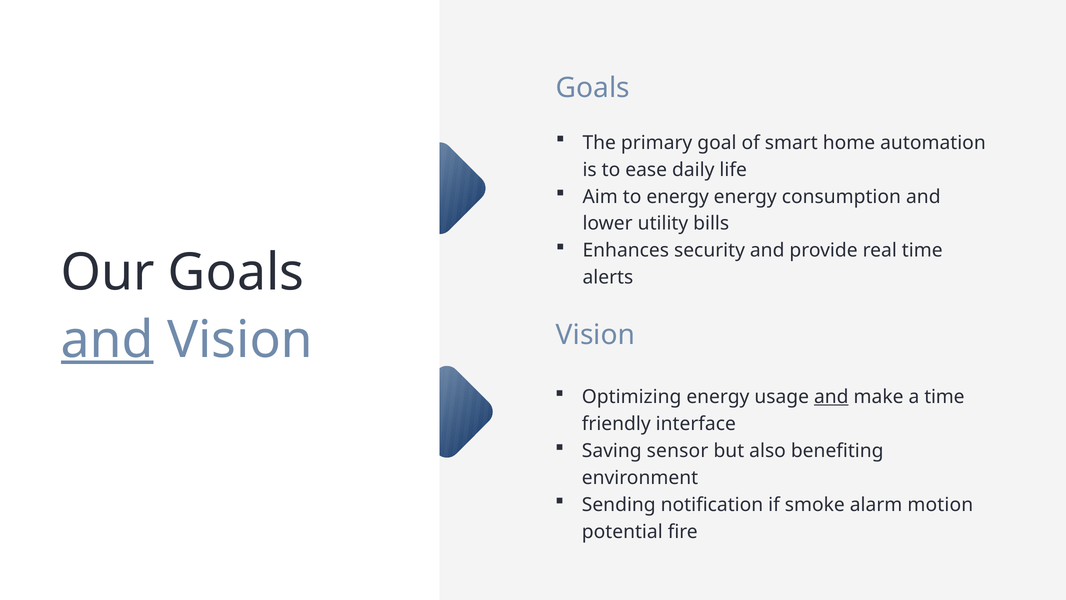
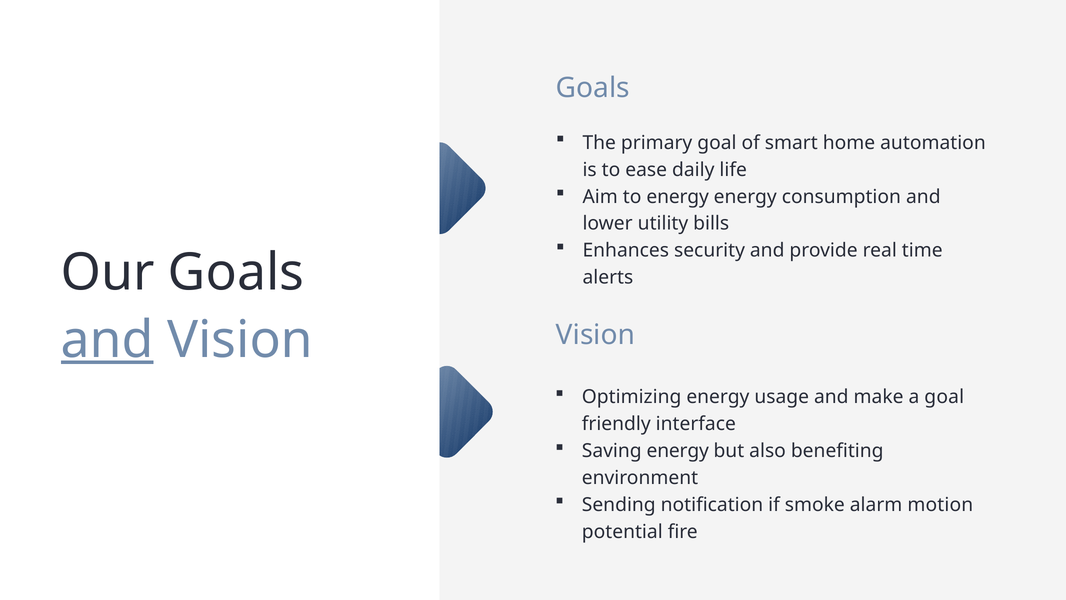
and underline: present -> none (831, 397)
a time: time -> goal (944, 397)
Saving sensor: sensor -> energy (678, 451)
